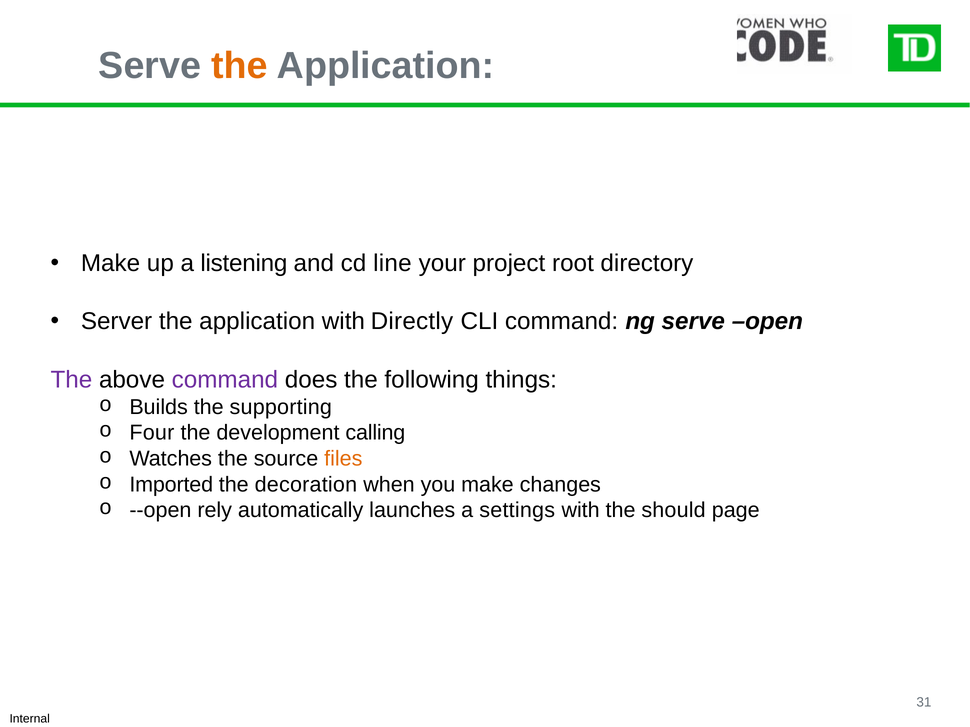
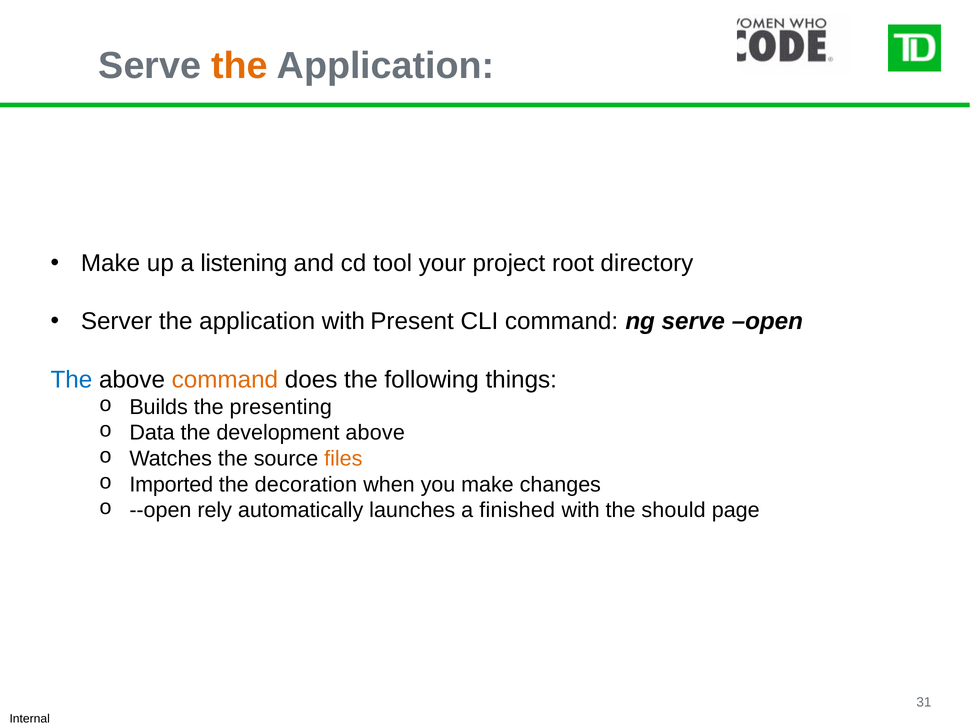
line: line -> tool (393, 264)
Directly: Directly -> Present (412, 322)
The colour: purple -> blue (71, 380)
command colour: purple -> orange (225, 380)
supporting: supporting -> presenting (281, 407)
Four: Four -> Data (152, 433)
development calling: calling -> above (375, 433)
settings: settings -> finished (517, 511)
